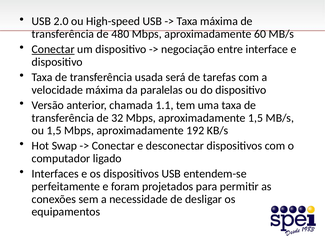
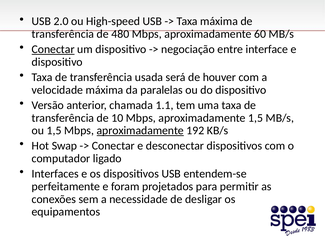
tarefas: tarefas -> houver (219, 77)
32: 32 -> 10 (117, 118)
aproximadamente underline: none -> present (140, 130)
